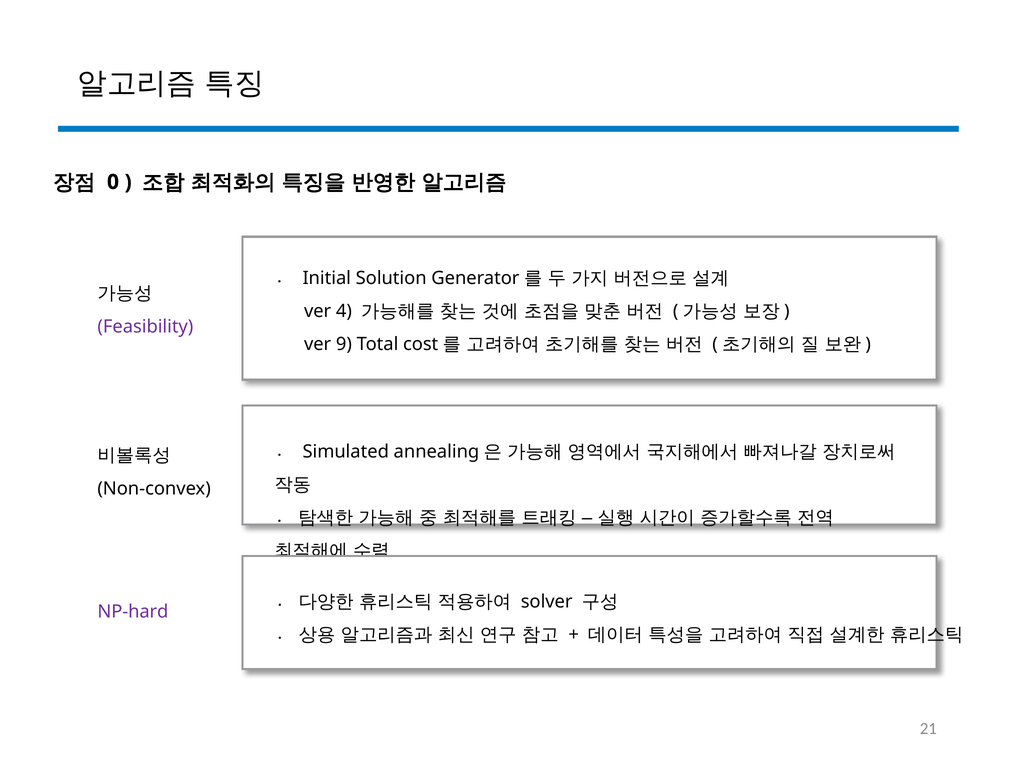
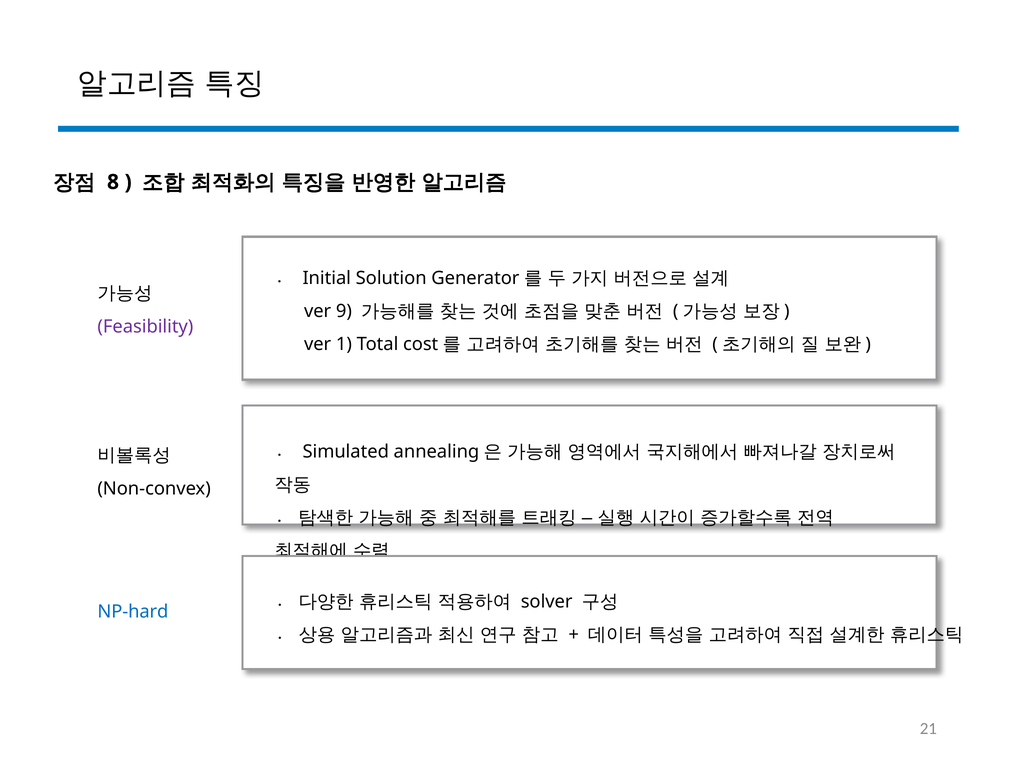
0: 0 -> 8 (113, 182)
4: 4 -> 9 (344, 311)
9: 9 -> 1 (344, 344)
NP-hard colour: purple -> blue (133, 612)
